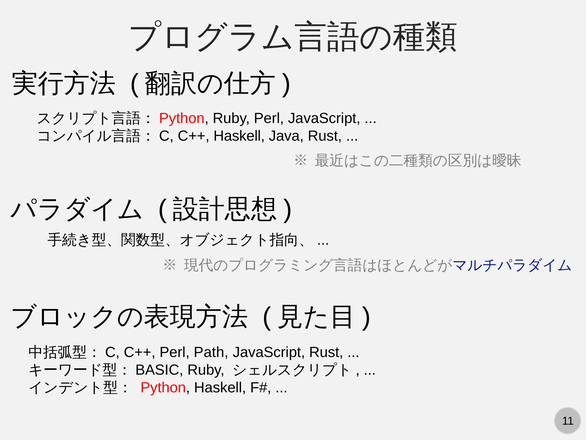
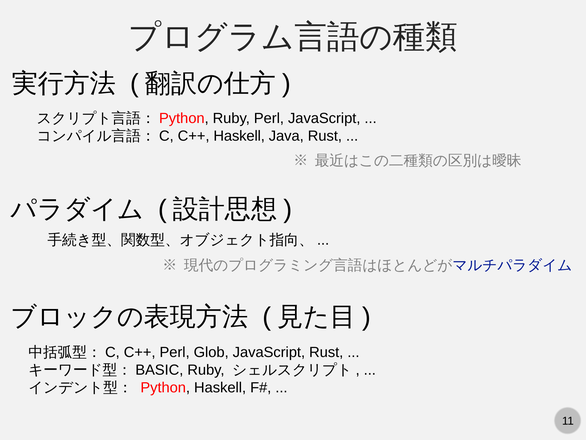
Path: Path -> Glob (211, 352)
